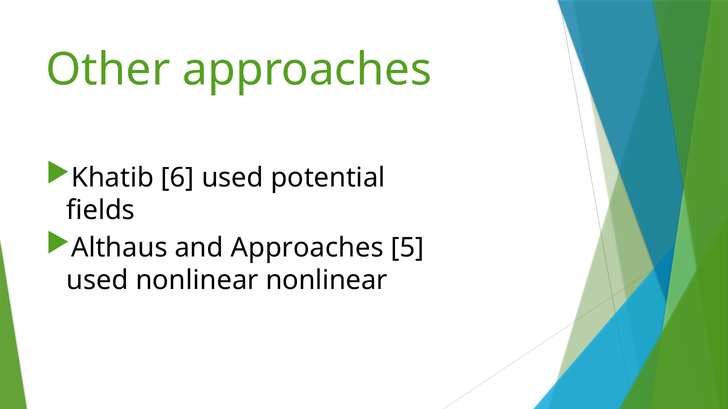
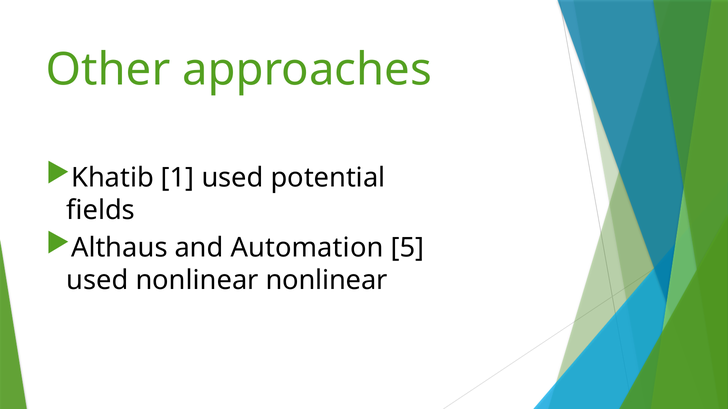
6: 6 -> 1 (178, 178)
and Approaches: Approaches -> Automation (307, 248)
